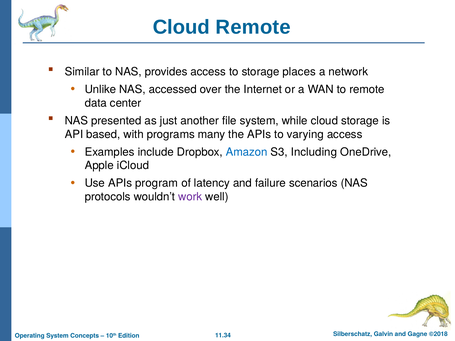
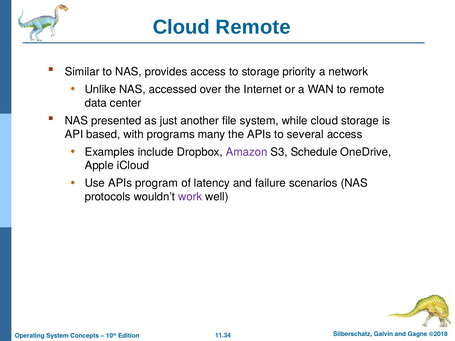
places: places -> priority (299, 72)
varying: varying -> several (305, 134)
Amazon colour: blue -> purple (247, 152)
Including: Including -> Schedule (314, 152)
